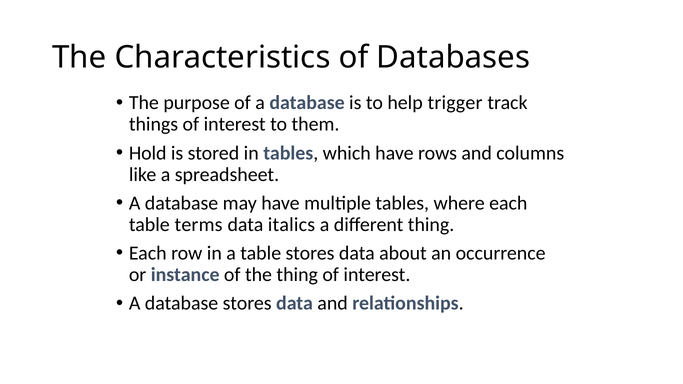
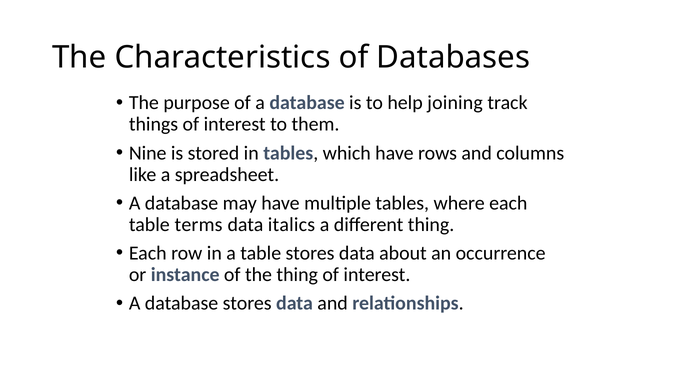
trigger: trigger -> joining (455, 103)
Hold: Hold -> Nine (148, 153)
